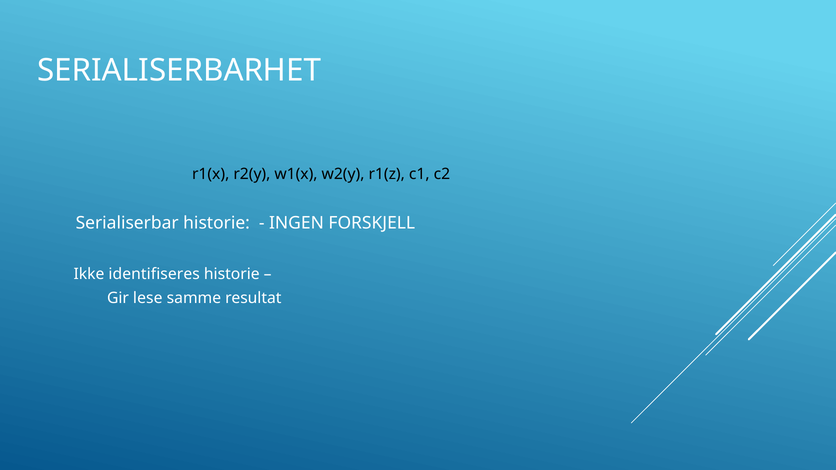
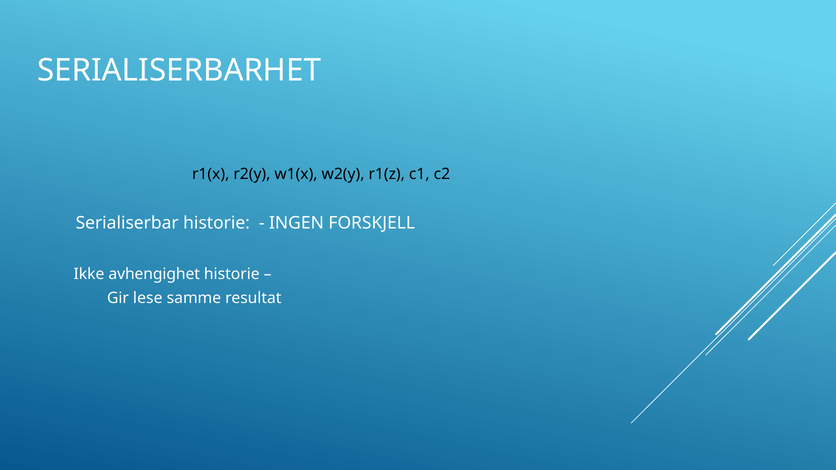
identifiseres: identifiseres -> avhengighet (154, 274)
